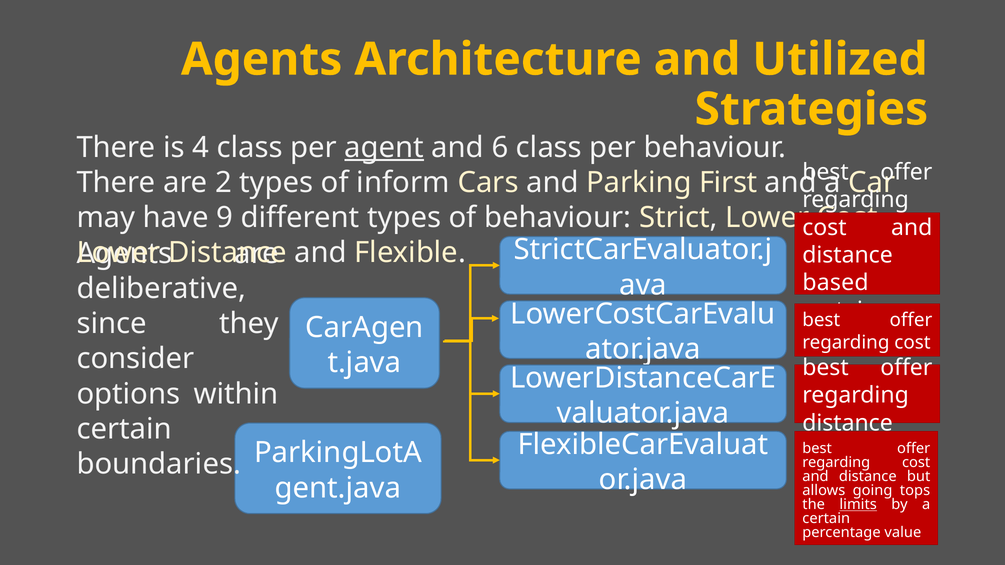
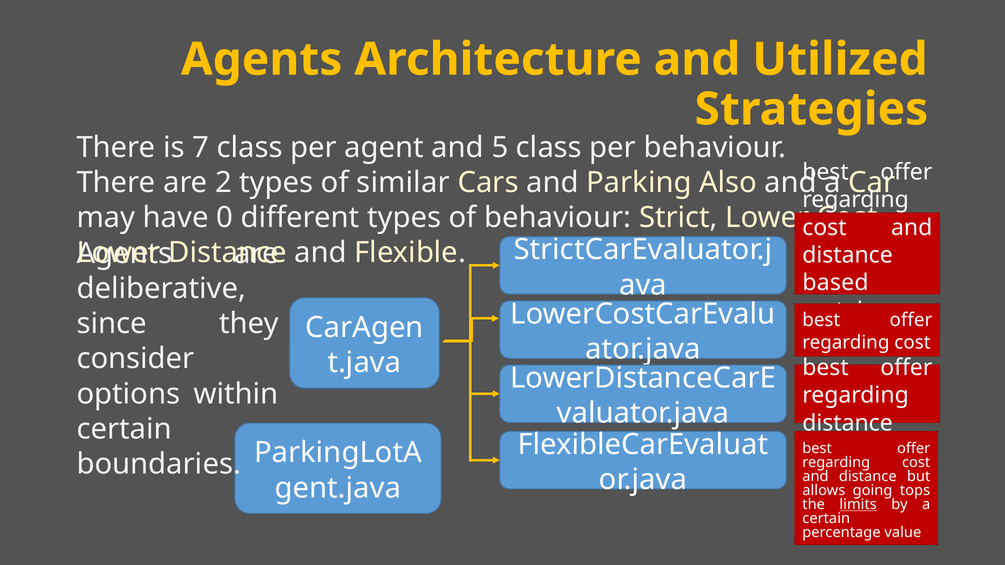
4: 4 -> 7 (201, 148)
agent underline: present -> none (384, 148)
6: 6 -> 5 (500, 148)
inform: inform -> similar (403, 183)
First: First -> Also (728, 183)
9: 9 -> 0 (225, 218)
